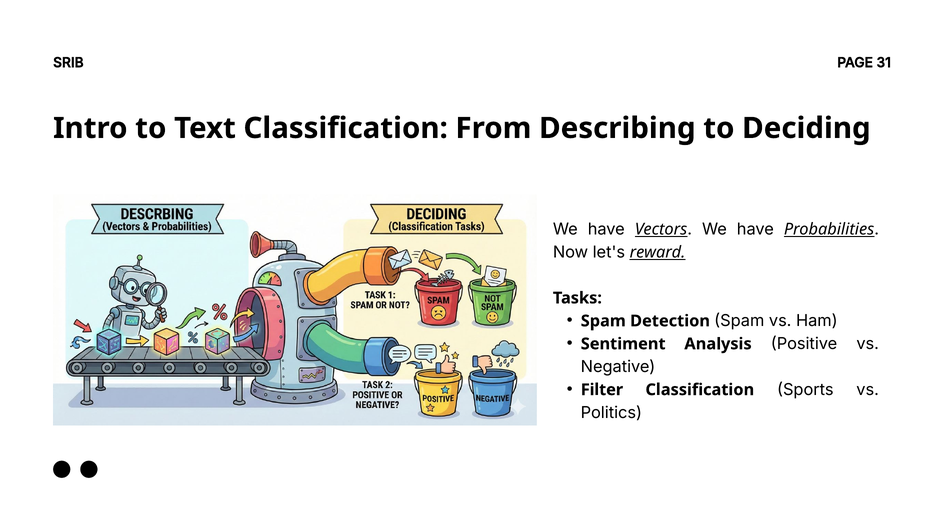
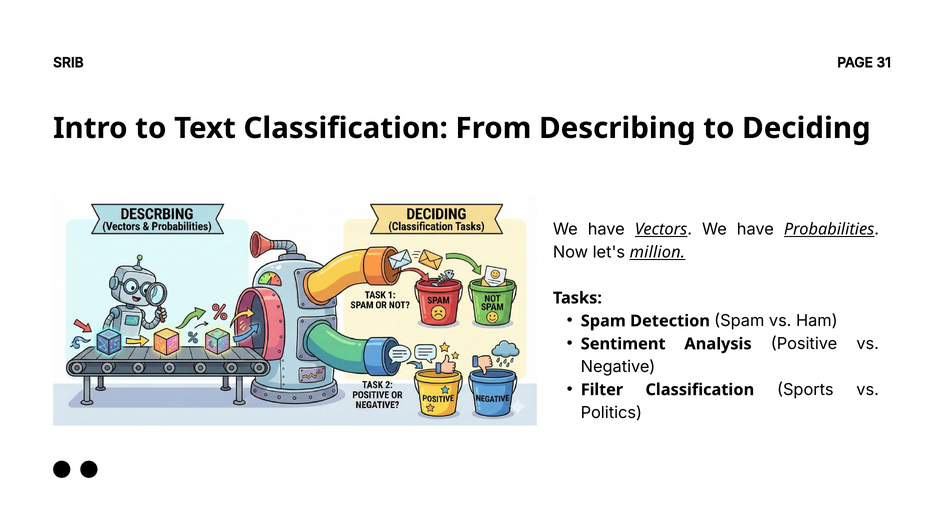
reward: reward -> million (657, 252)
